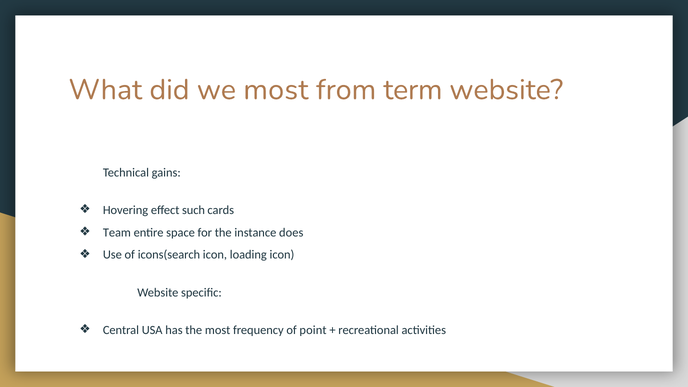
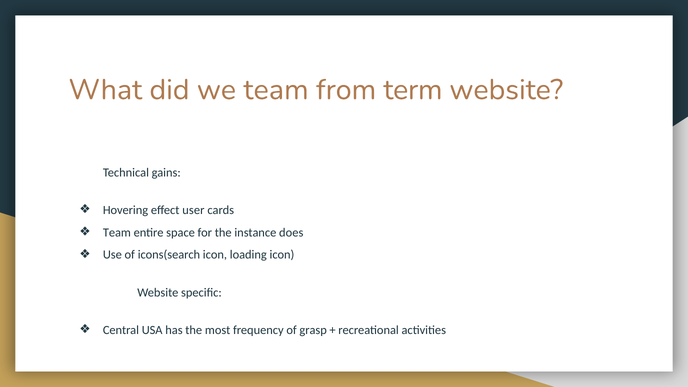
we most: most -> team (276, 90)
such: such -> user (193, 210)
point: point -> grasp (313, 330)
